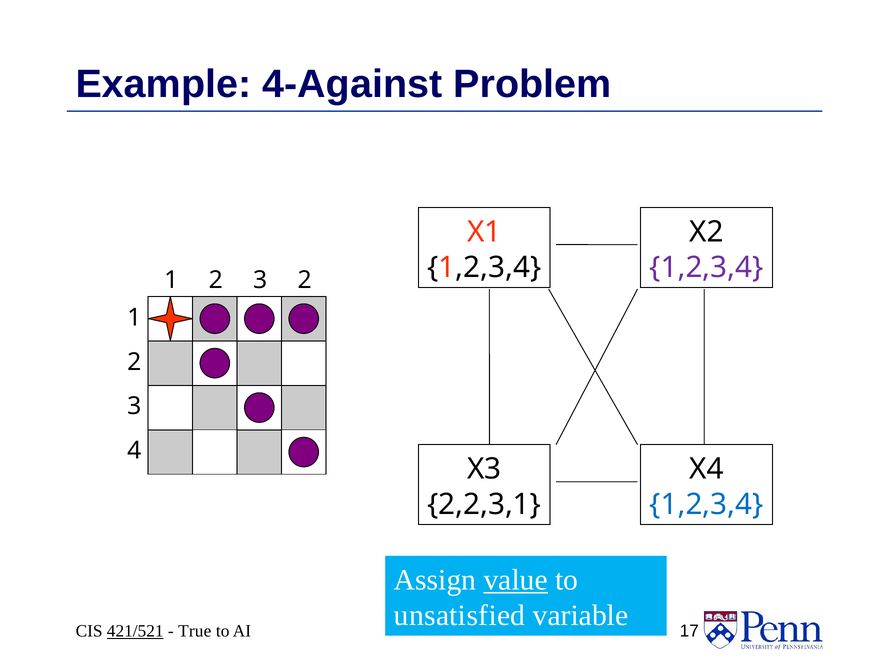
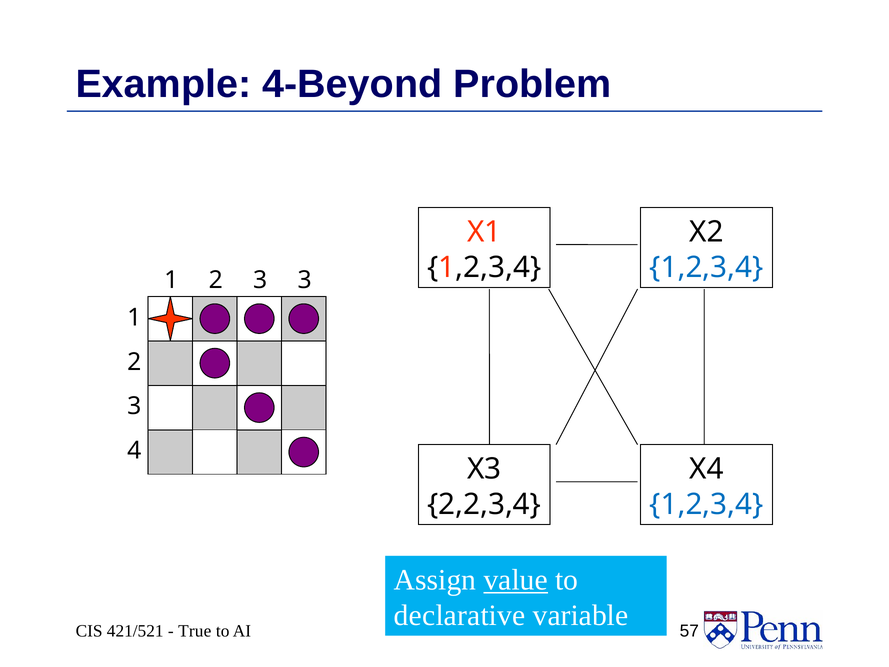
4-Against: 4-Against -> 4-Beyond (352, 84)
1,2,3,4 colour: purple -> blue (706, 267)
2 2: 2 -> 3 (305, 280)
2,2,3,1: 2,2,3,1 -> 2,2,3,4 (484, 504)
unsatisfied: unsatisfied -> declarative (460, 615)
421/521 underline: present -> none (135, 631)
17: 17 -> 57 (689, 631)
